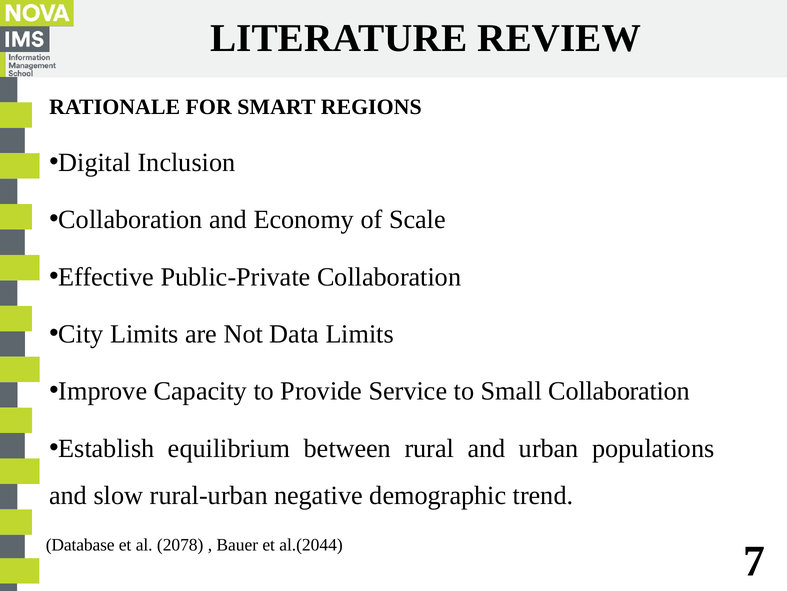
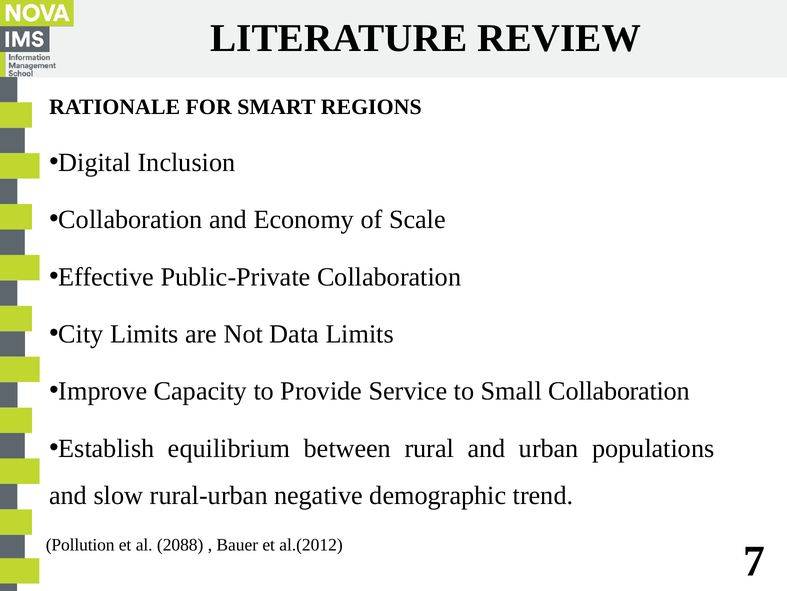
Database: Database -> Pollution (80, 544)
2078: 2078 -> 2088 (180, 544)
al.(2044: al.(2044 -> al.(2012 (311, 544)
